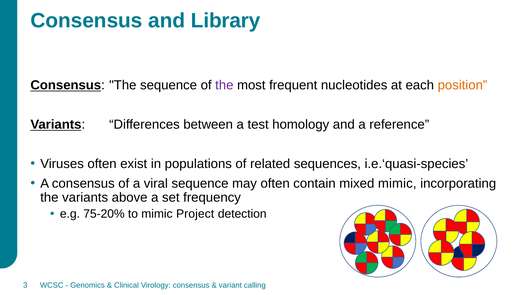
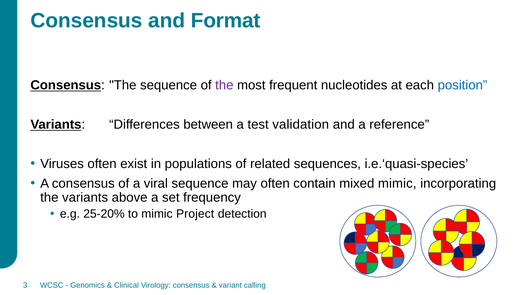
Library: Library -> Format (226, 21)
position colour: orange -> blue (462, 85)
homology: homology -> validation (301, 125)
75-20%: 75-20% -> 25-20% (104, 214)
